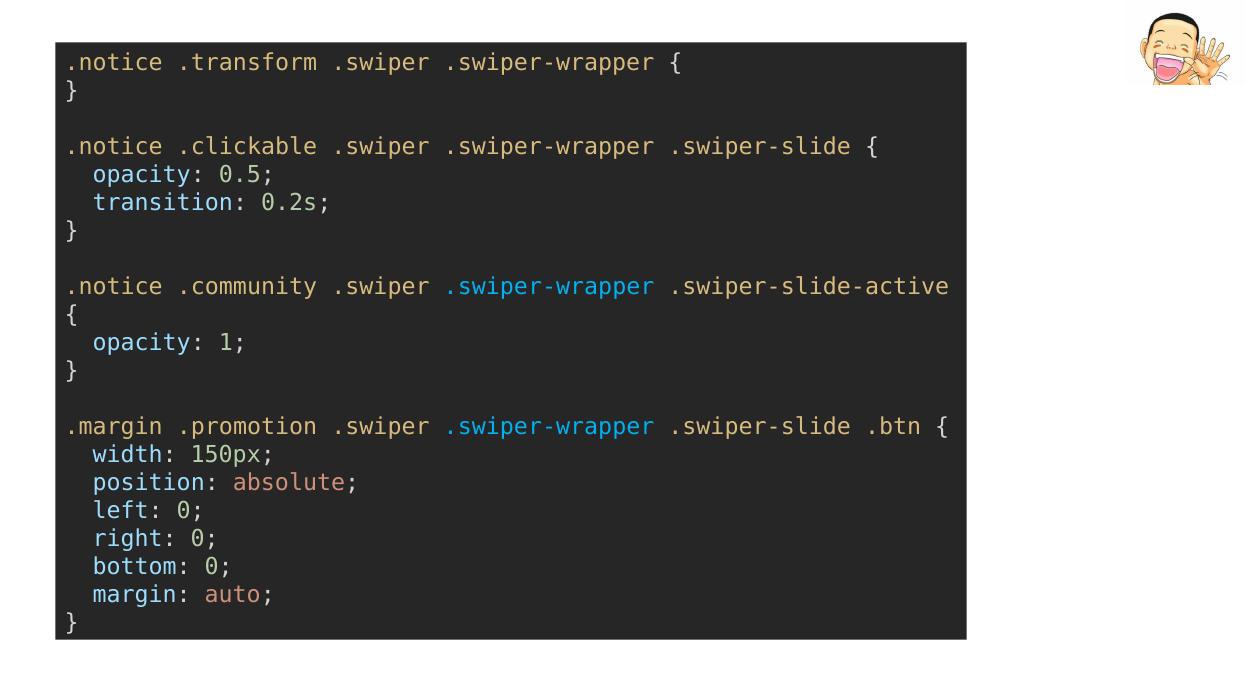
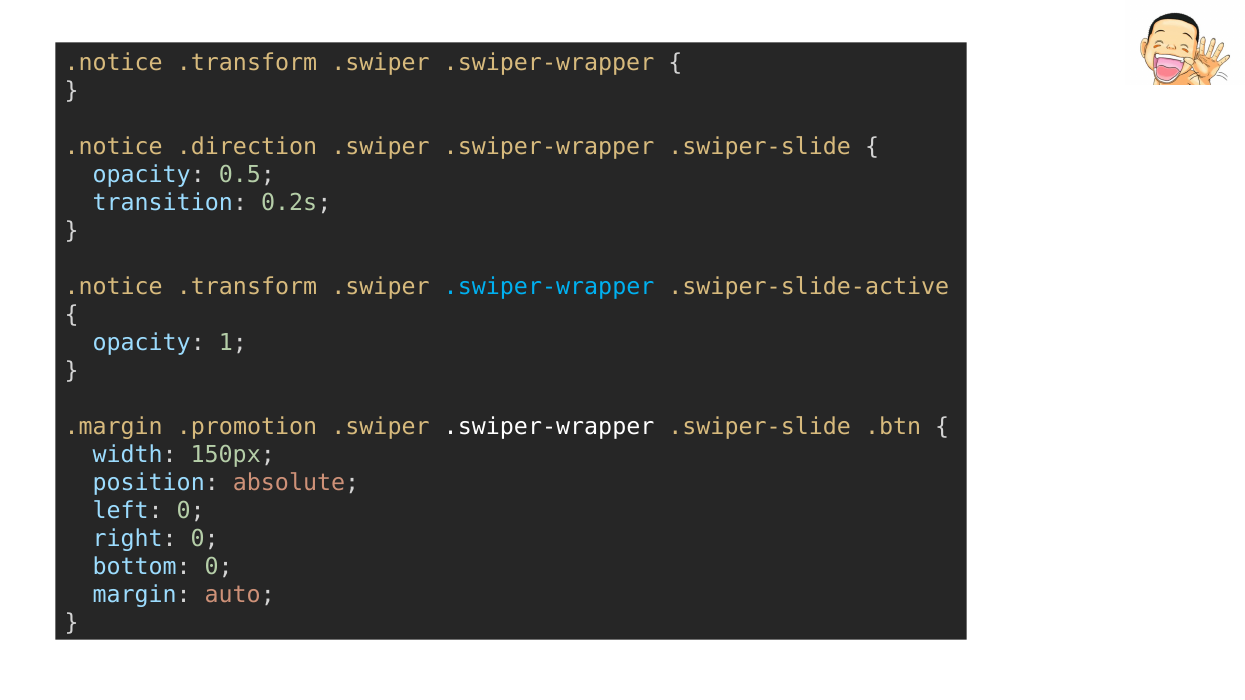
.clickable: .clickable -> .direction (247, 147)
.community: .community -> .transform (247, 287)
.swiper-wrapper colour: light blue -> white (549, 427)
